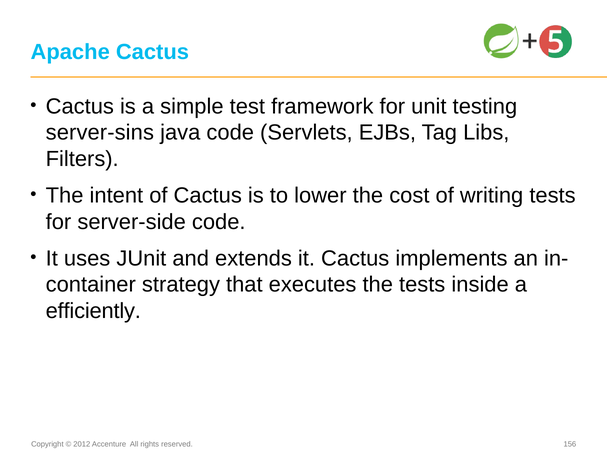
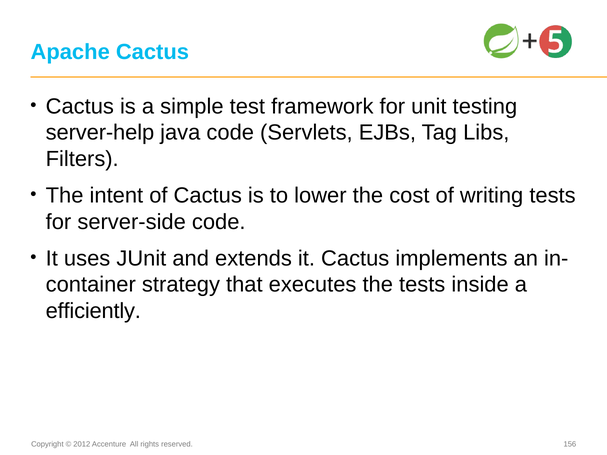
server-sins: server-sins -> server-help (100, 133)
